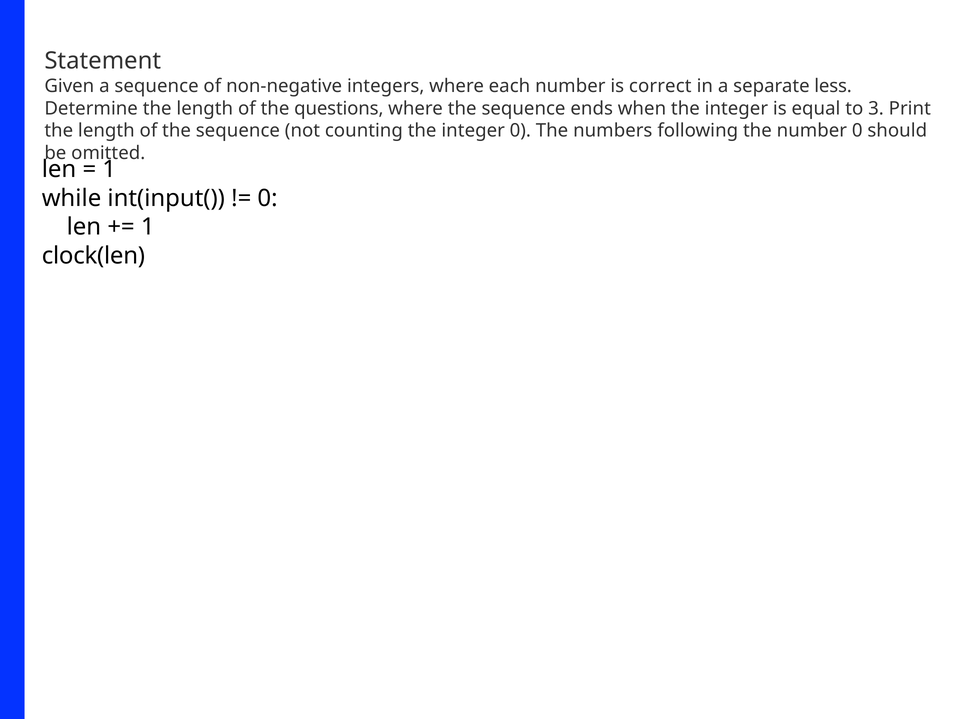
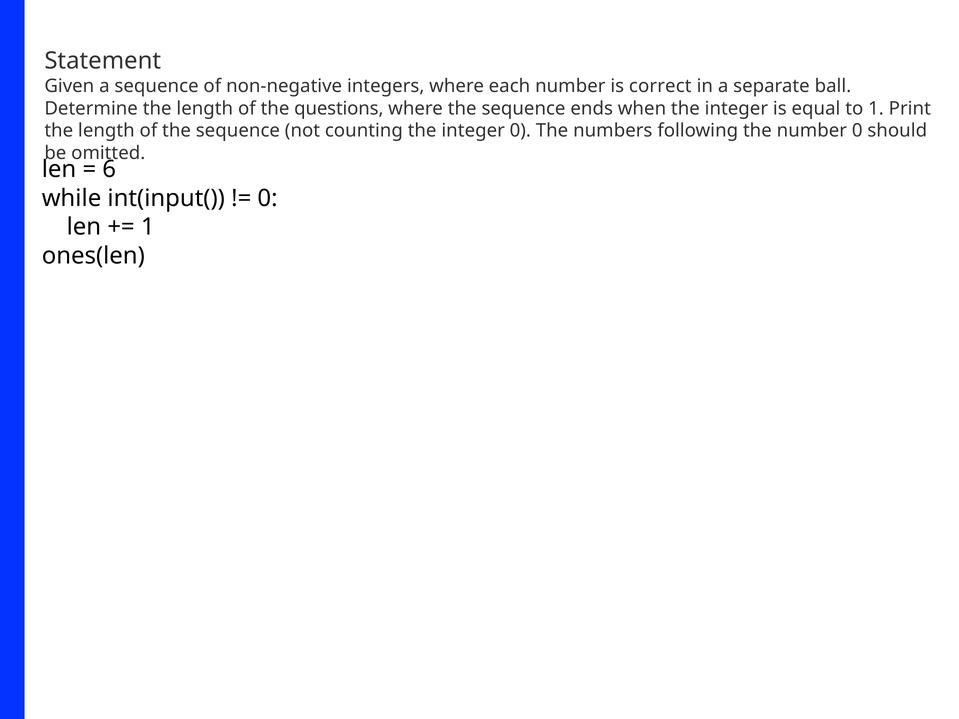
less: less -> ball (833, 86)
to 3: 3 -> 1 (876, 108)
1: 1 -> 6 (109, 169)
clock(len: clock(len -> ones(len (93, 256)
